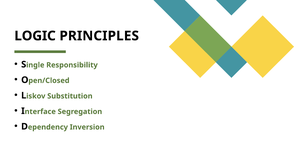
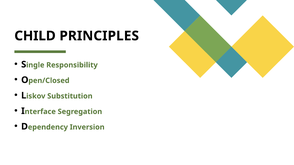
LOGIC: LOGIC -> CHILD (35, 36)
